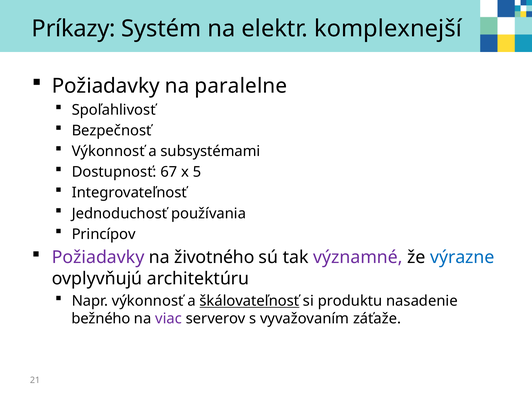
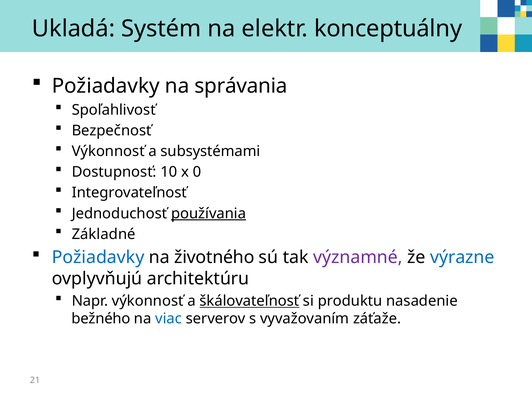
Príkazy: Príkazy -> Ukladá (73, 29)
komplexnejší: komplexnejší -> konceptuálny (388, 29)
paralelne: paralelne -> správania (241, 86)
67: 67 -> 10 (169, 172)
5: 5 -> 0 (197, 172)
používania underline: none -> present (209, 213)
Princípov: Princípov -> Základné (104, 234)
Požiadavky colour: purple -> blue (98, 257)
viac colour: purple -> blue (169, 319)
